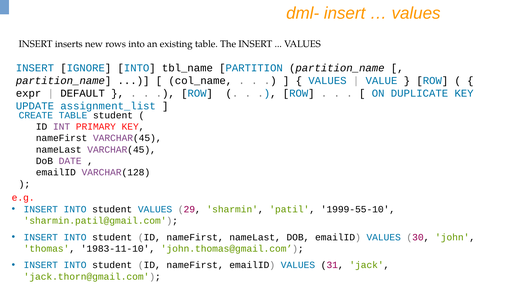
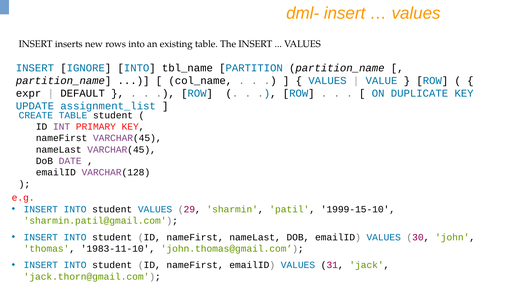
1999-55-10: 1999-55-10 -> 1999-15-10 (358, 209)
